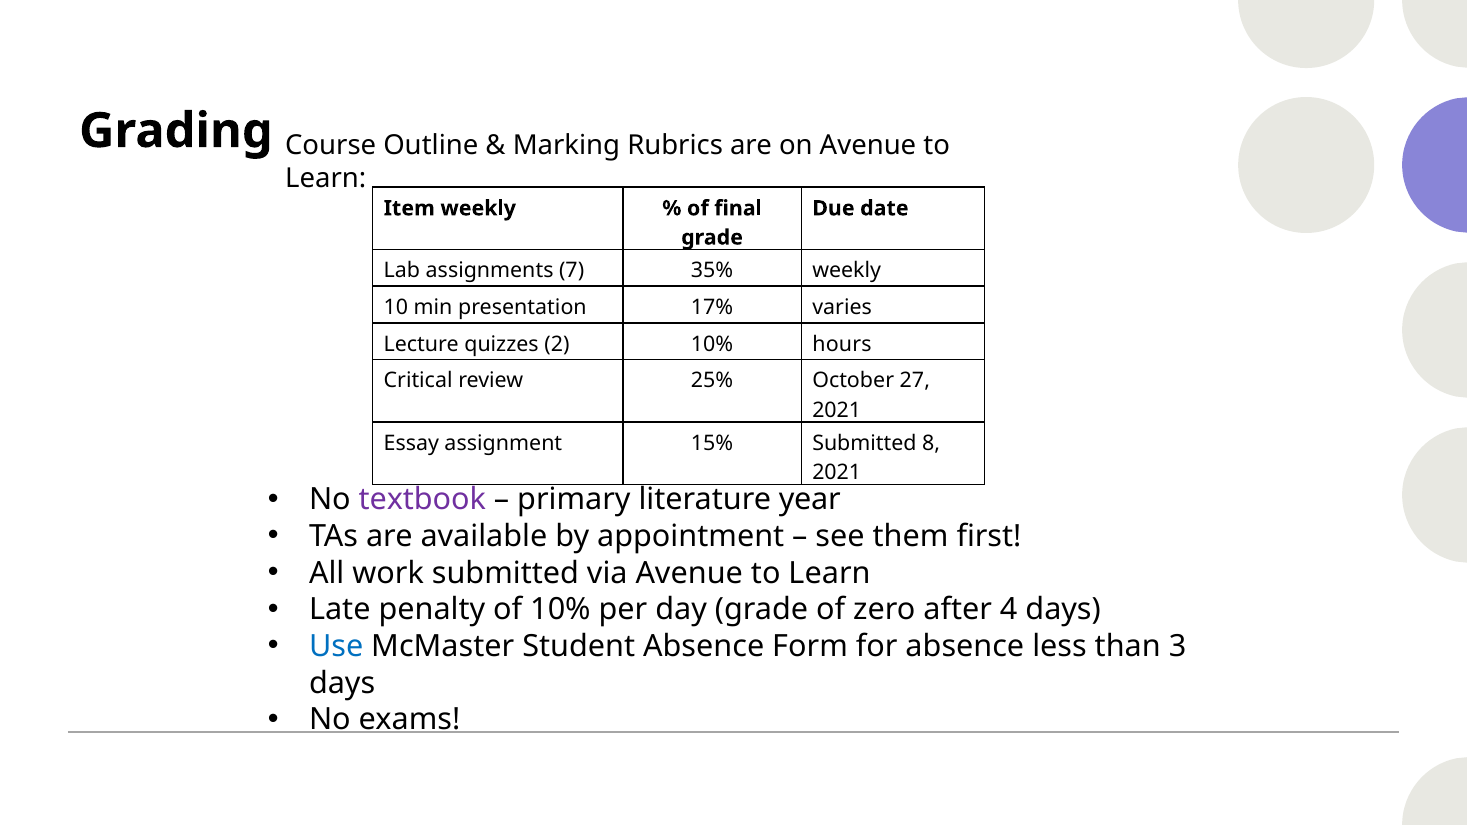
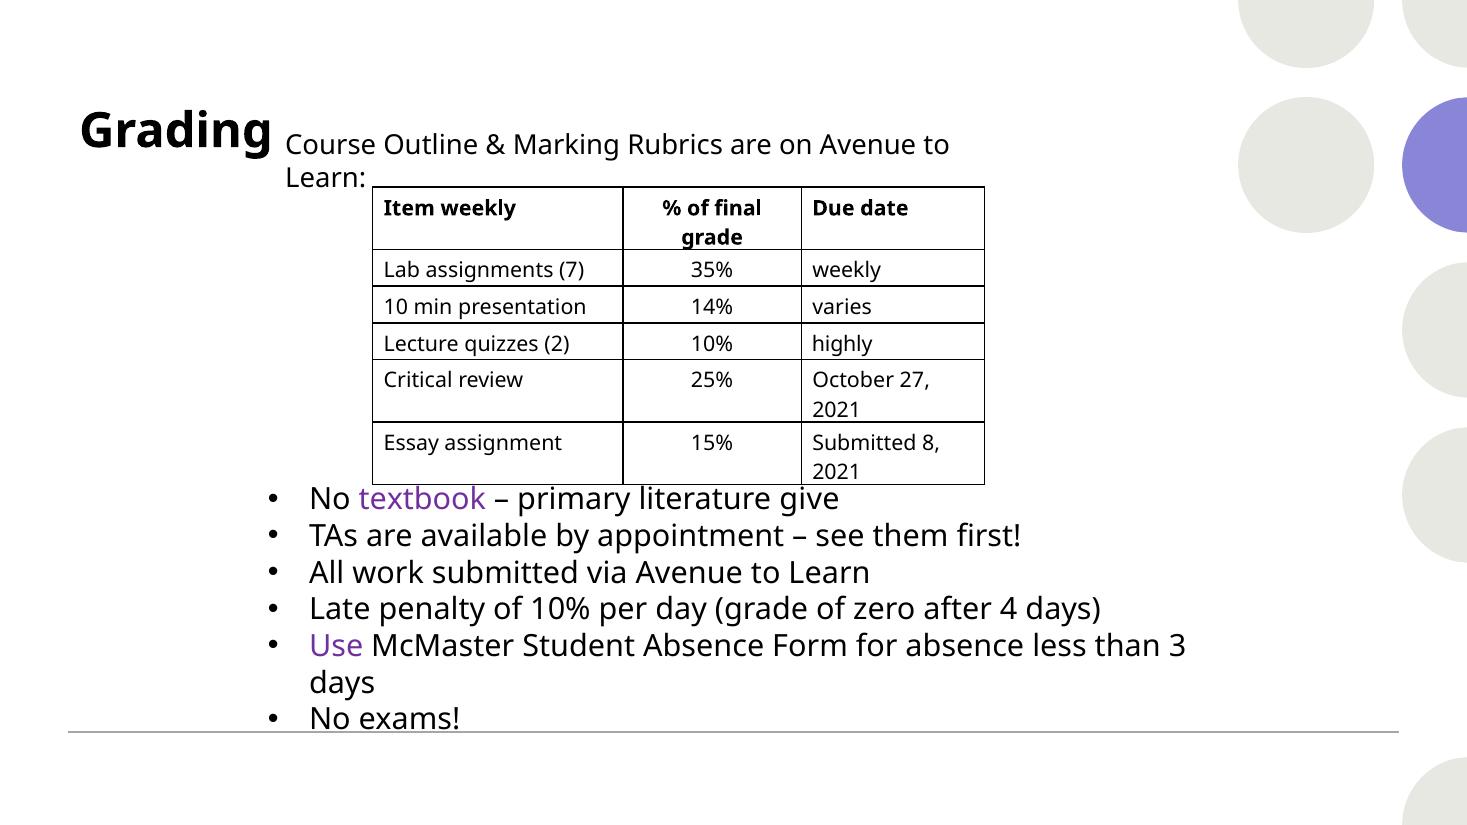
17%: 17% -> 14% (712, 308)
hours: hours -> highly (842, 344)
year: year -> give (809, 500)
Use colour: blue -> purple (336, 647)
